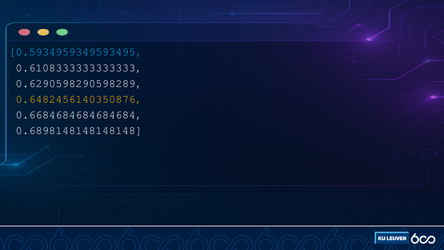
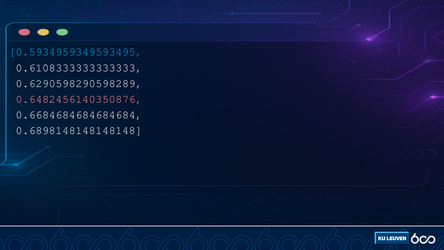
0.6482456140350876 colour: yellow -> pink (79, 99)
